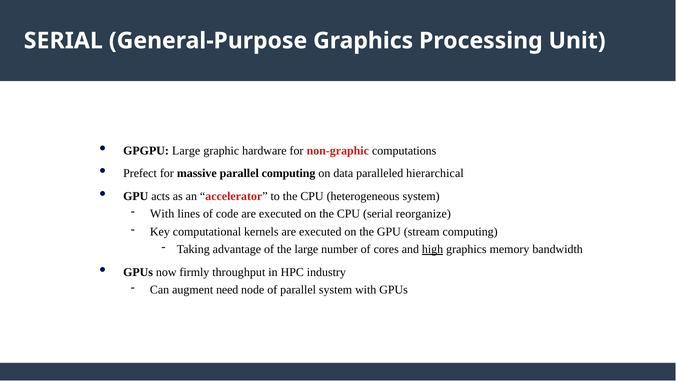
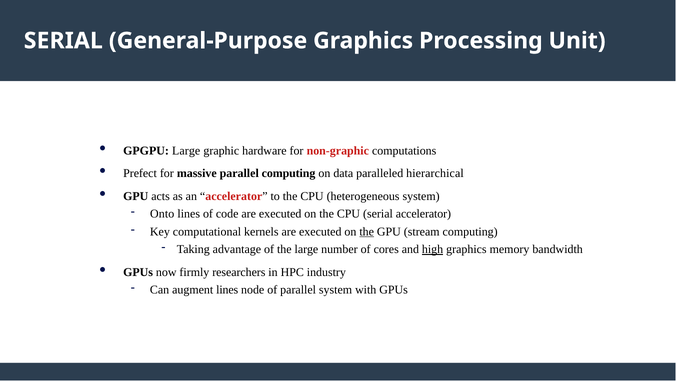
With: With -> Onto (162, 214)
serial reorganize: reorganize -> accelerator (423, 214)
the underline: none -> present (367, 231)
throughput: throughput -> researchers (239, 272)
augment need: need -> lines (227, 289)
